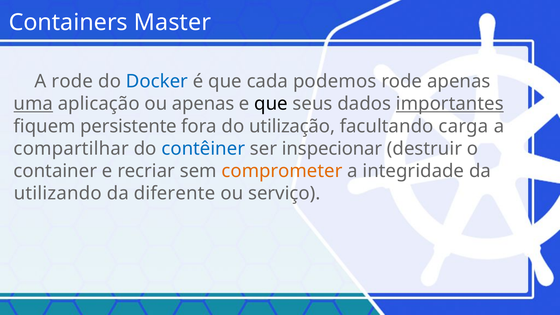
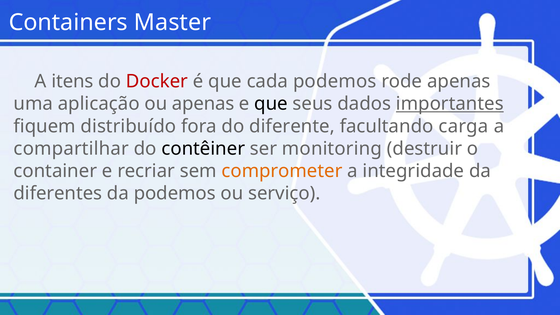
A rode: rode -> itens (72, 81)
Docker colour: blue -> red (157, 81)
uma underline: present -> none (33, 104)
persistente: persistente -> distribuído (128, 126)
utilização: utilização -> diferente (292, 126)
contêiner colour: blue -> black (203, 149)
inspecionar: inspecionar -> monitoring (332, 149)
utilizando: utilizando -> diferentes (58, 193)
da diferente: diferente -> podemos (175, 193)
